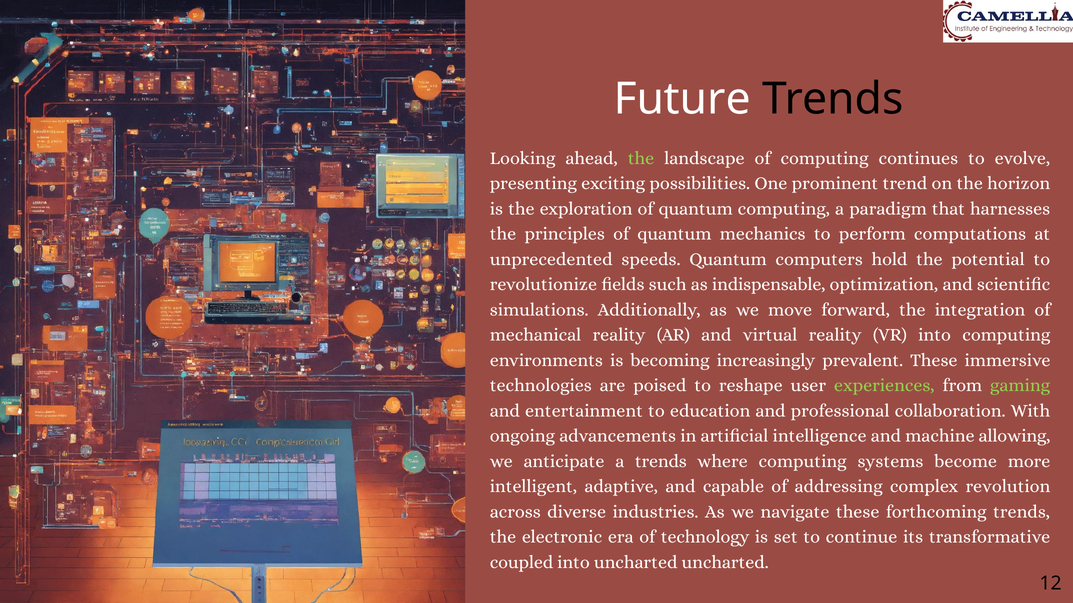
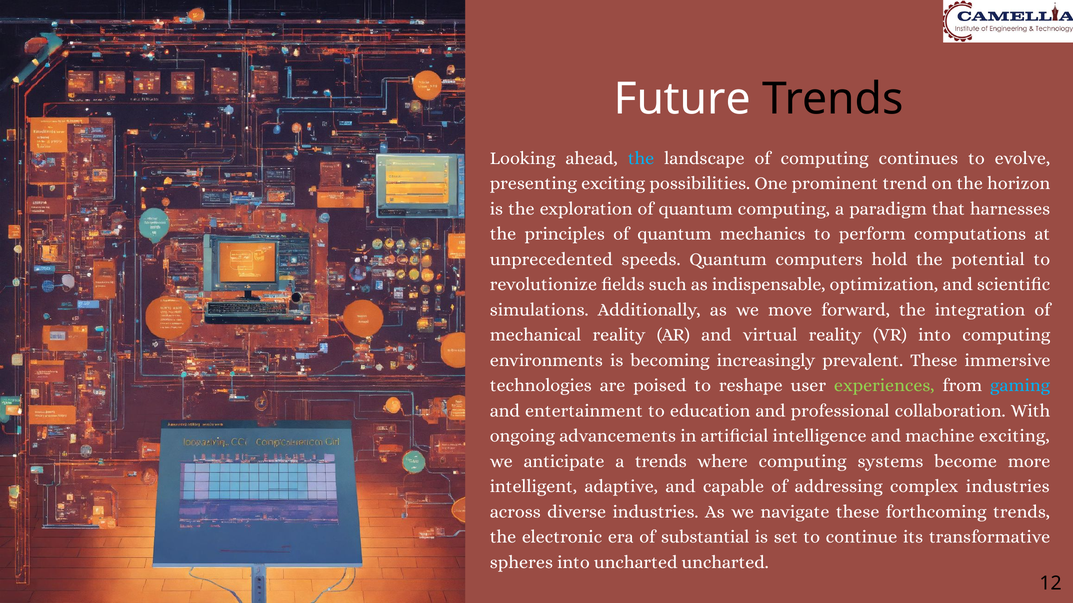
the colour: light green -> light blue (641, 158)
gaming colour: light green -> light blue (1020, 386)
machine allowing: allowing -> exciting (1014, 436)
complex revolution: revolution -> industries (1008, 487)
technology: technology -> substantial (705, 537)
coupled: coupled -> spheres (521, 563)
